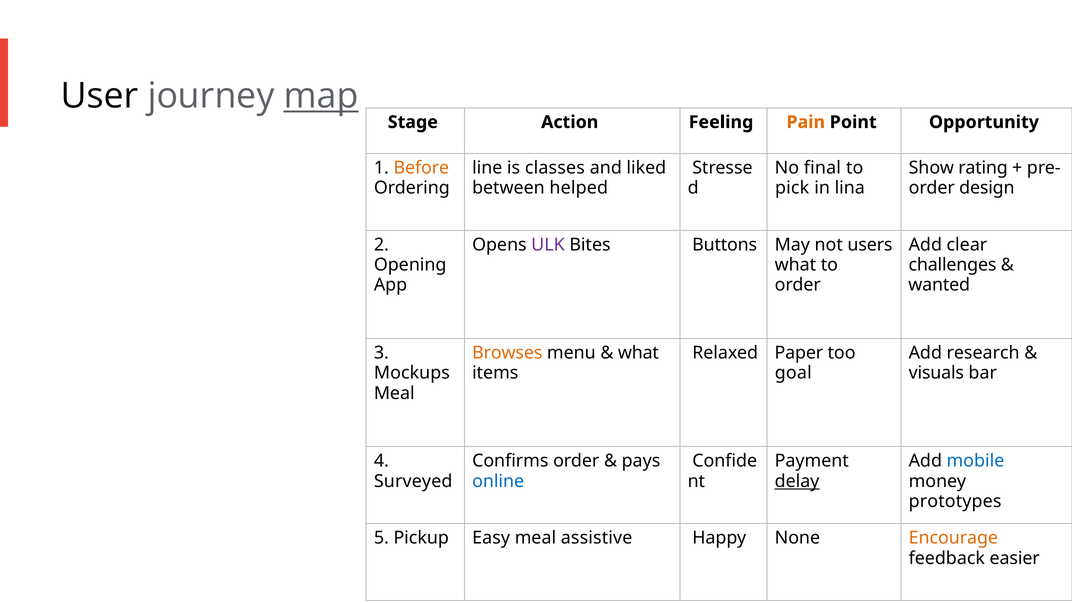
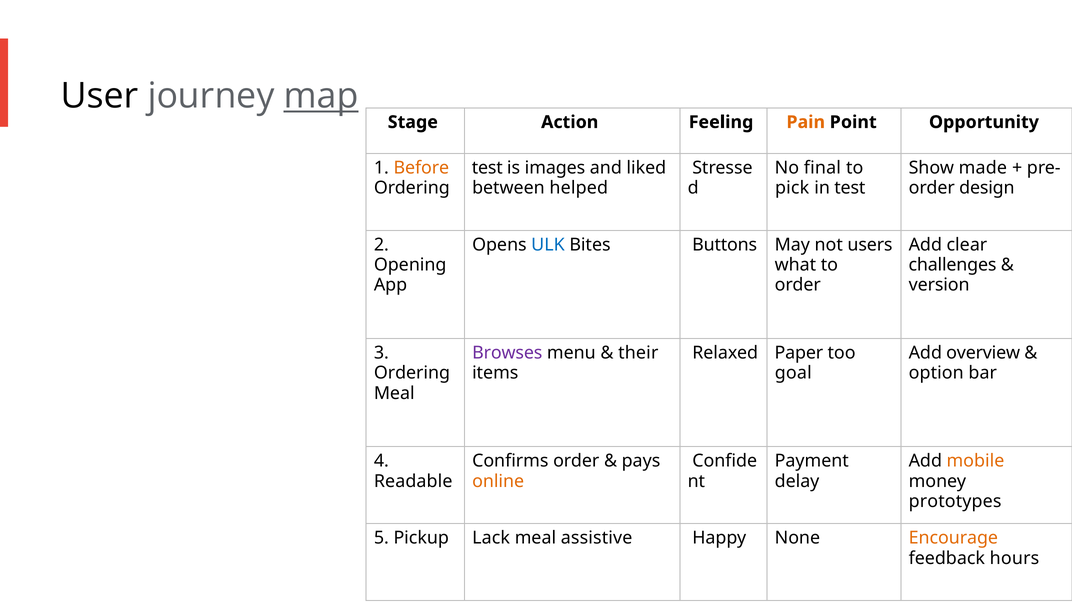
line: line -> test (487, 168)
classes: classes -> images (555, 168)
rating: rating -> made (983, 168)
in lina: lina -> test (850, 188)
ULK colour: purple -> blue (548, 245)
wanted: wanted -> version (939, 285)
Browses colour: orange -> purple (507, 353)
what: what -> their (638, 353)
research: research -> overview (983, 353)
Mockups: Mockups -> Ordering (412, 373)
visuals: visuals -> option (936, 373)
mobile colour: blue -> orange (975, 461)
Surveyed: Surveyed -> Readable (413, 481)
online colour: blue -> orange (498, 481)
delay underline: present -> none (797, 481)
Easy: Easy -> Lack (491, 538)
easier: easier -> hours (1015, 558)
